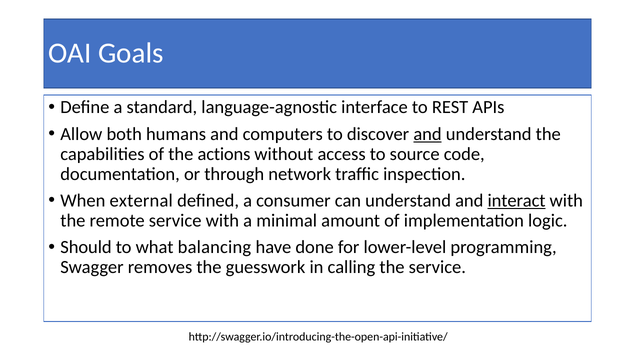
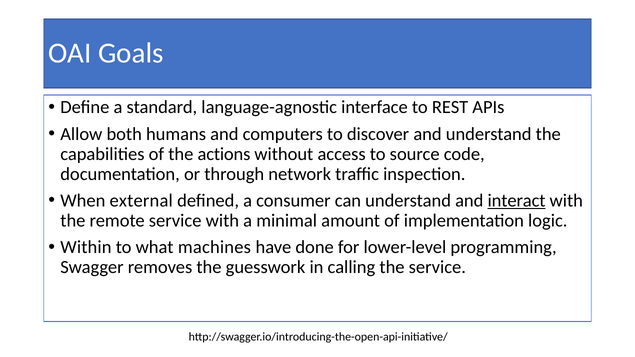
and underline: present -> none (428, 134)
Should: Should -> Within (86, 247)
balancing: balancing -> machines (214, 247)
